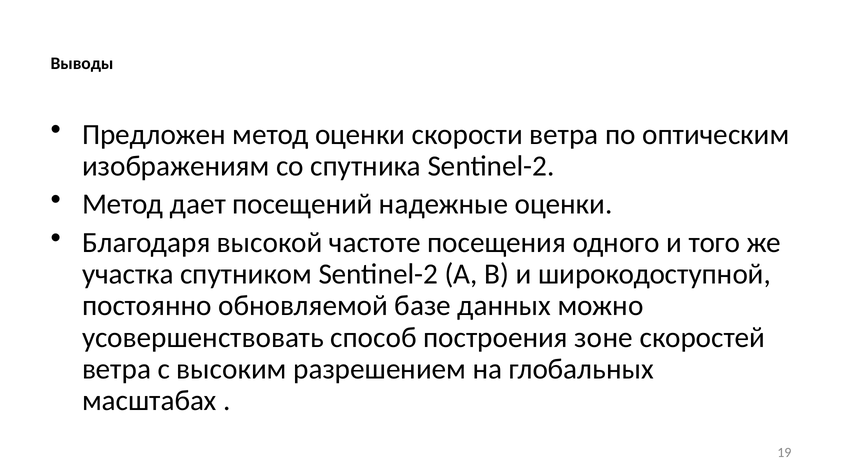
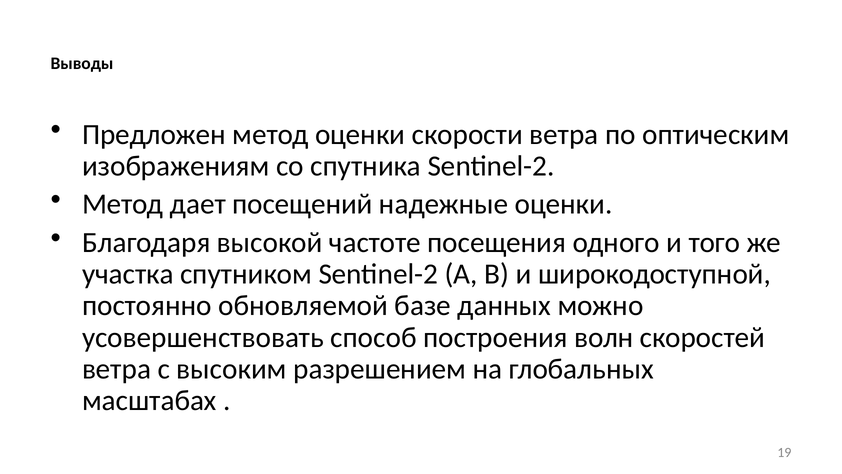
зоне: зоне -> волн (604, 337)
